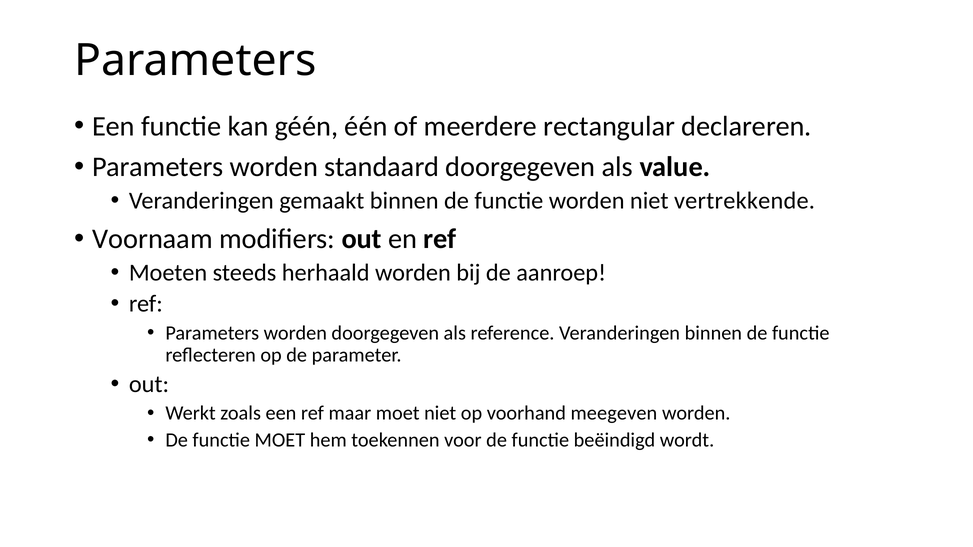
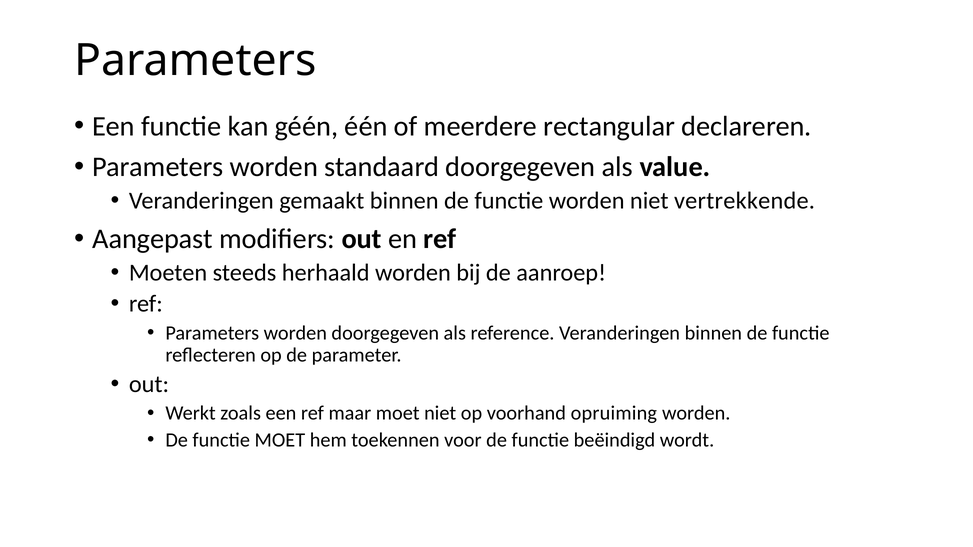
Voornaam: Voornaam -> Aangepast (153, 239)
meegeven: meegeven -> opruiming (614, 413)
